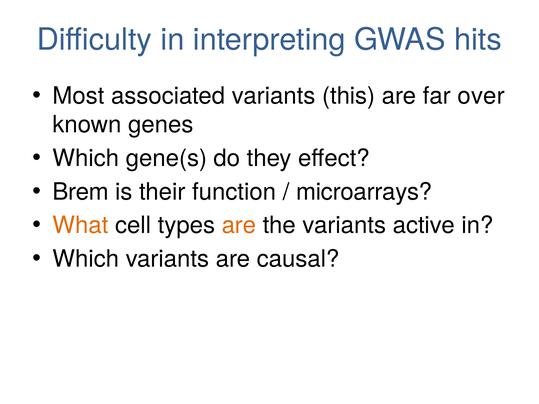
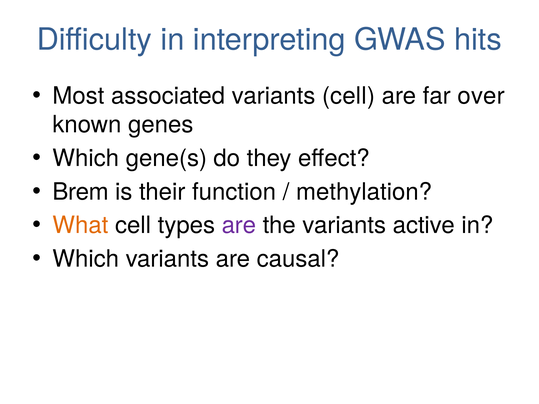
variants this: this -> cell (349, 96)
microarrays: microarrays -> methylation (364, 192)
are colour: orange -> purple (239, 225)
